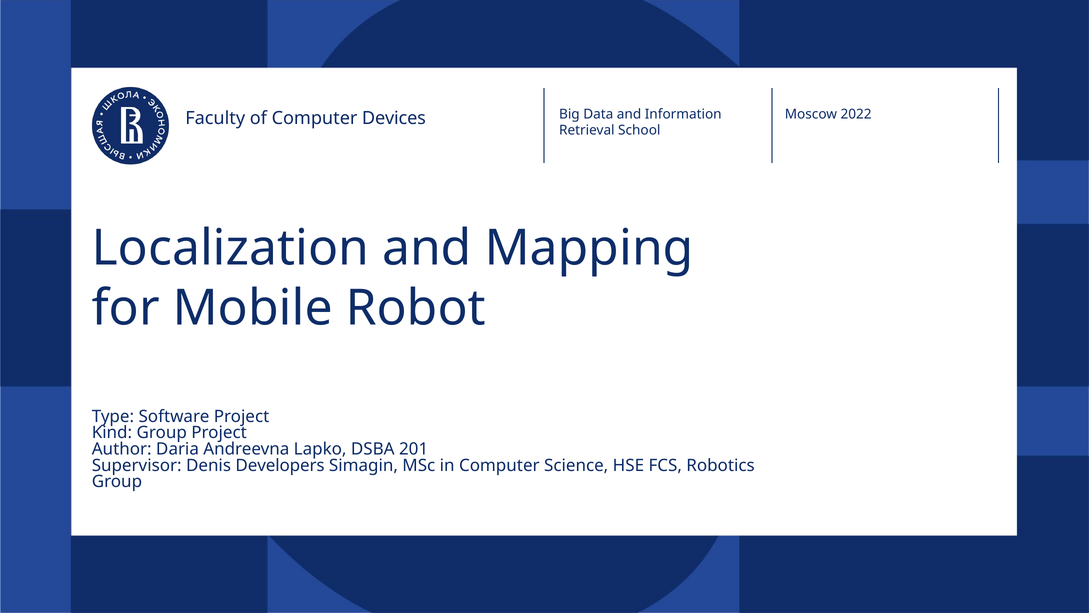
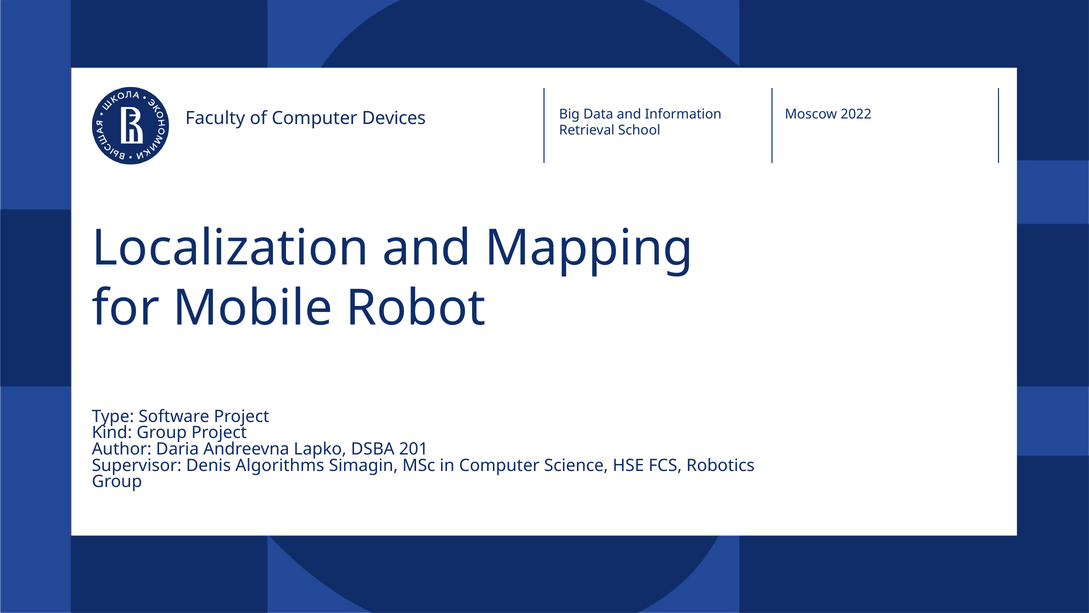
Developers: Developers -> Algorithms (280, 465)
